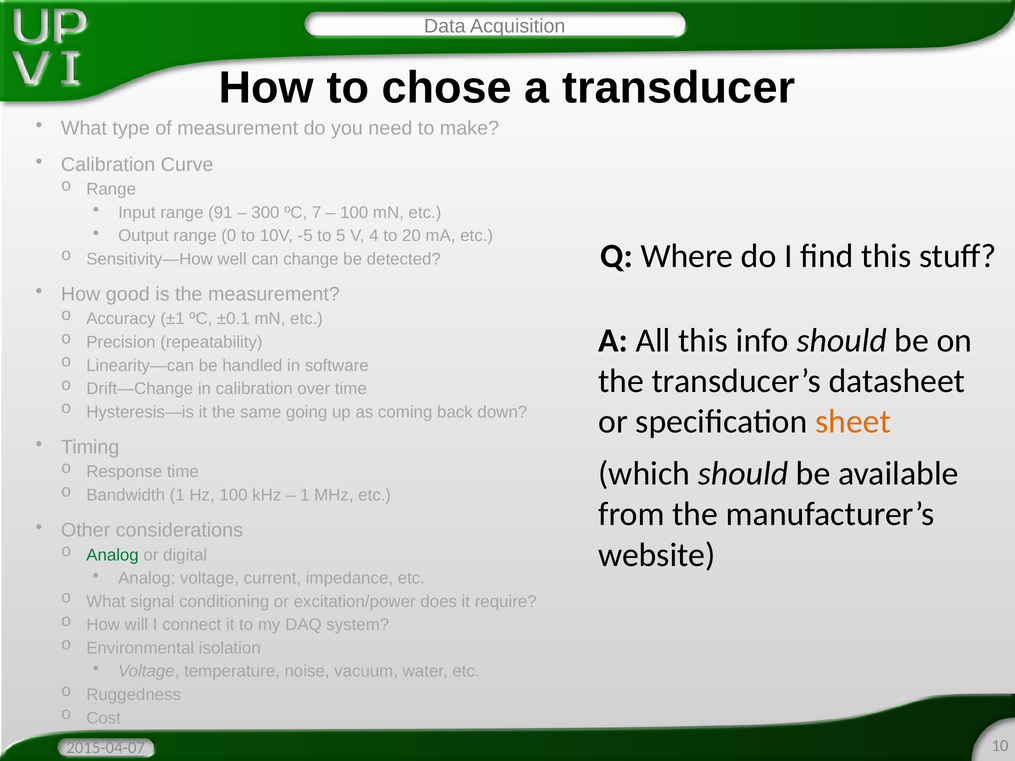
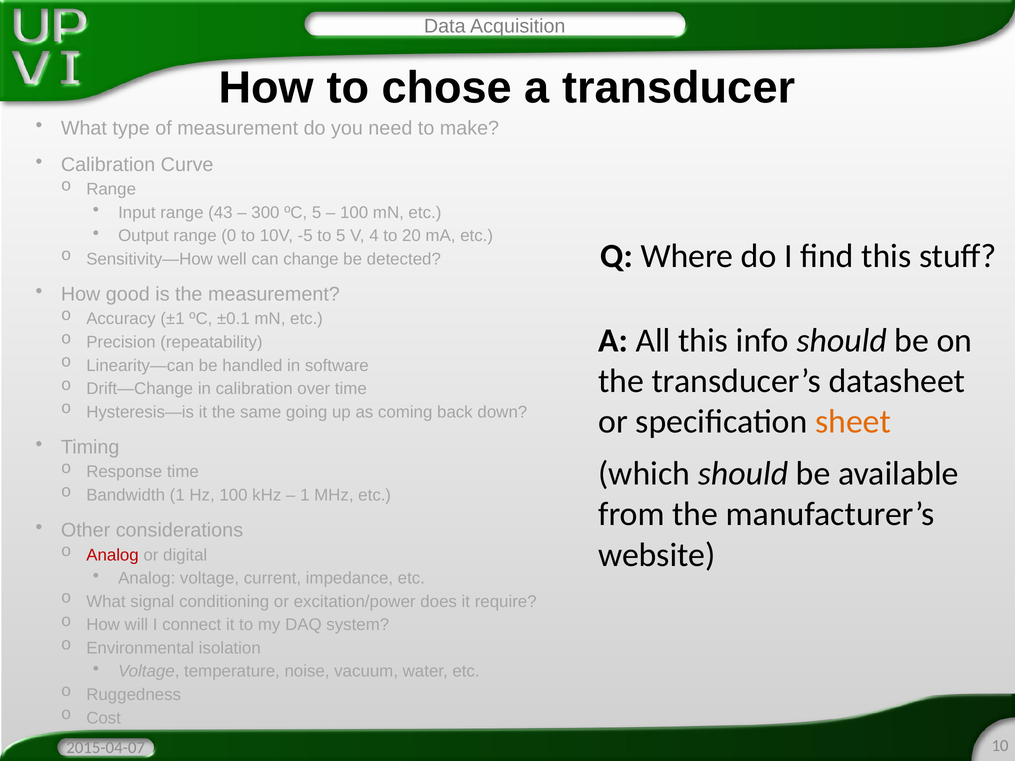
91: 91 -> 43 (220, 213)
ºC 7: 7 -> 5 (317, 213)
Analog colour: green -> red (113, 555)
